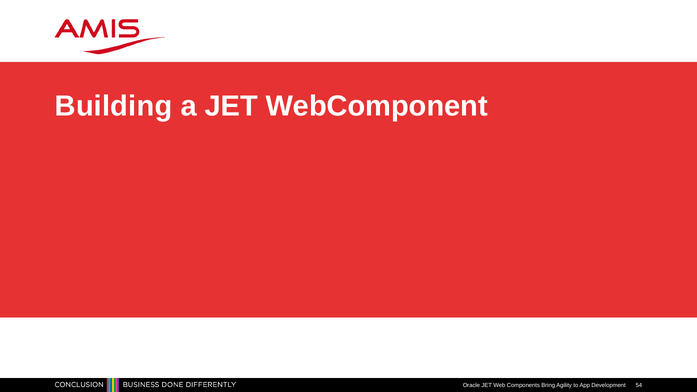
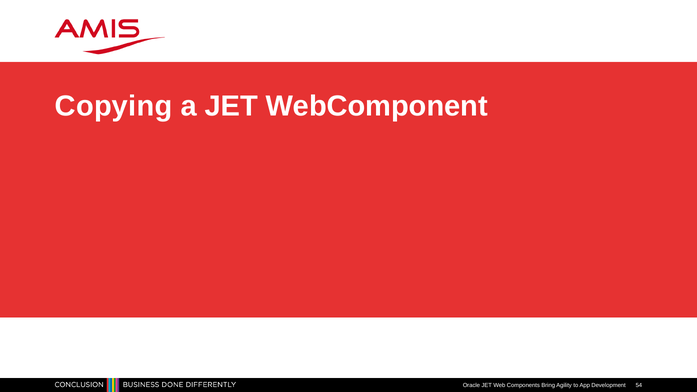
Building: Building -> Copying (114, 106)
